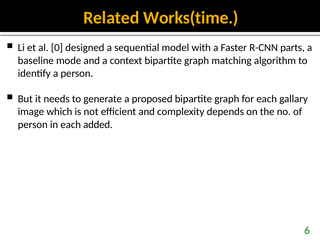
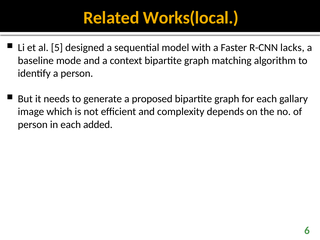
Works(time: Works(time -> Works(local (191, 18)
0: 0 -> 5 (57, 48)
parts: parts -> lacks (292, 48)
